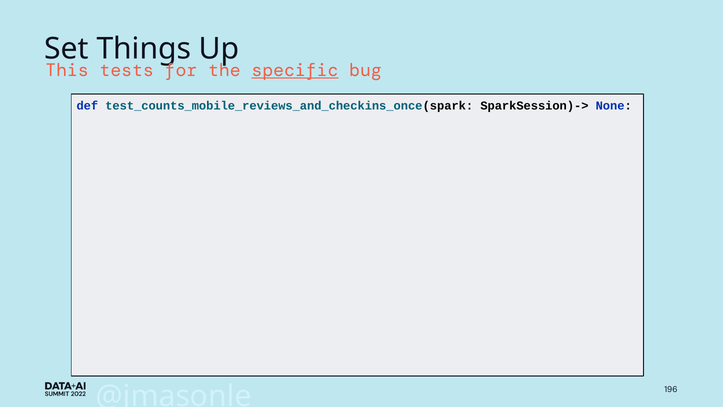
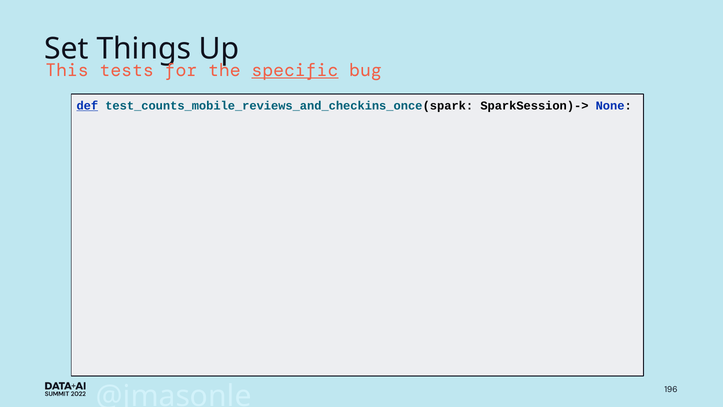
def underline: none -> present (87, 106)
